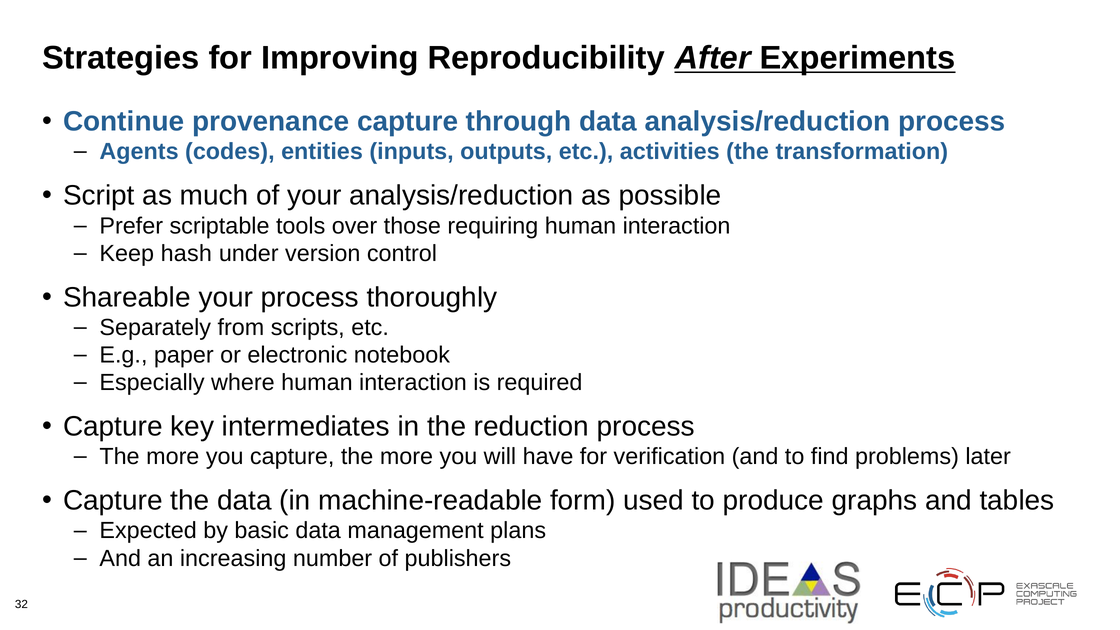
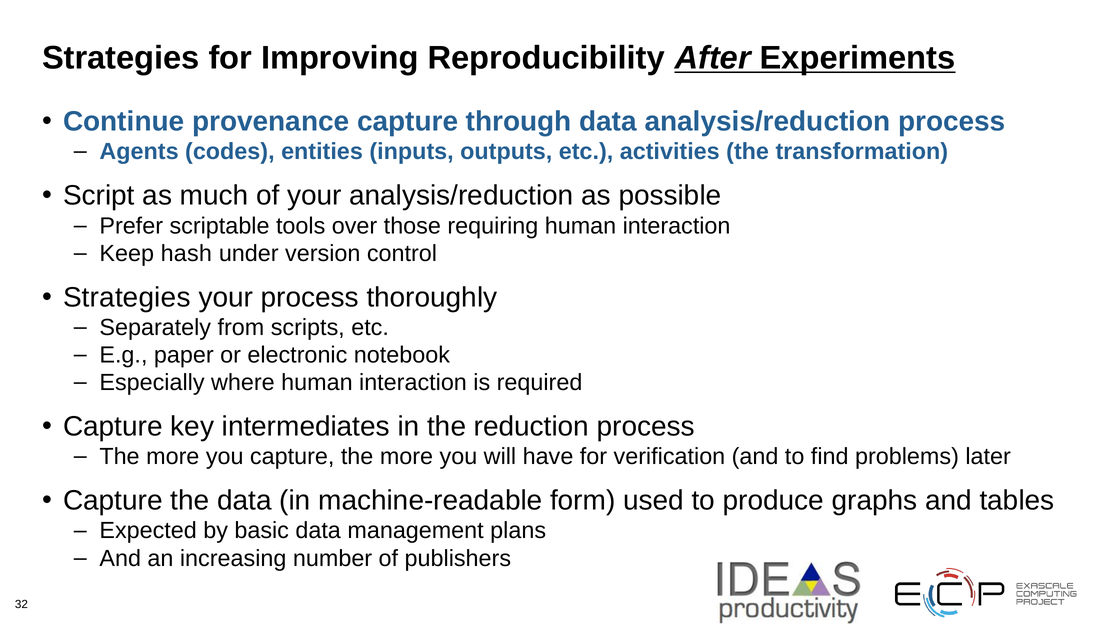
Shareable: Shareable -> Strategies (127, 297)
